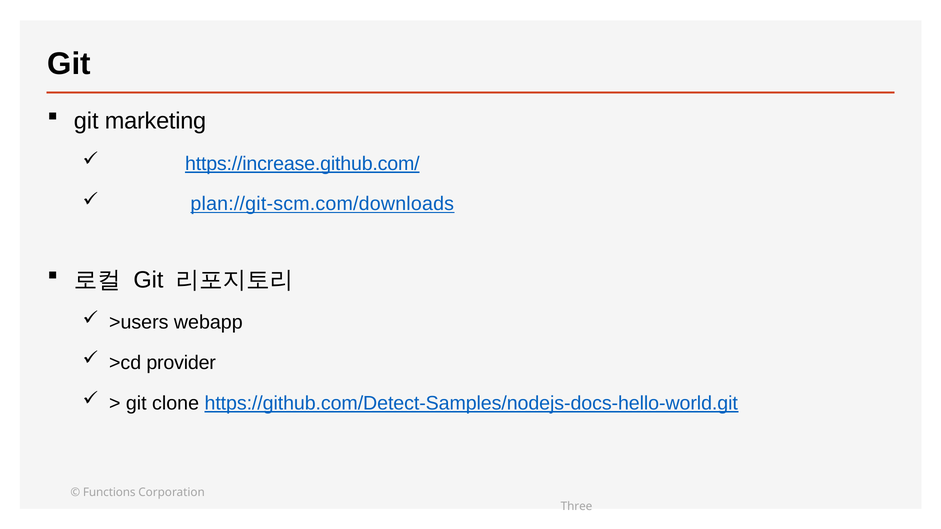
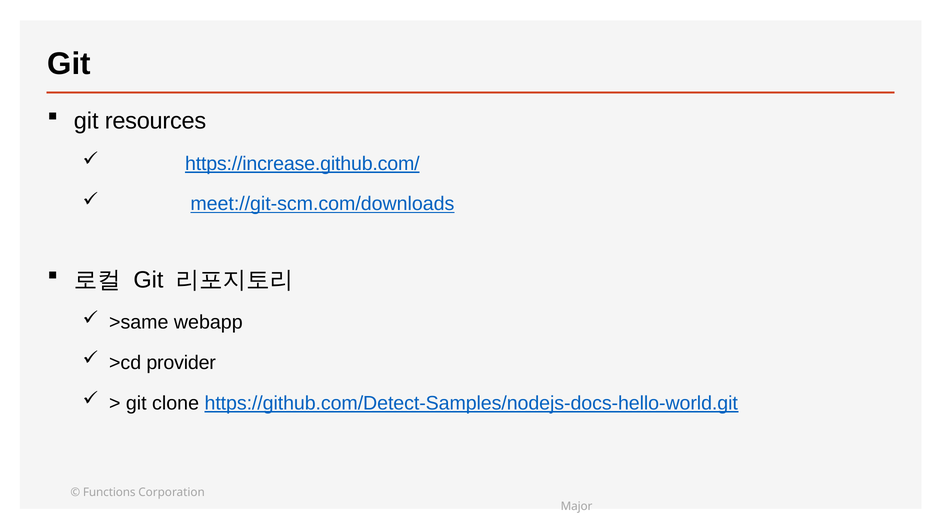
marketing: marketing -> resources (156, 121)
plan://git-scm.com/downloads: plan://git-scm.com/downloads -> meet://git-scm.com/downloads (322, 204)
>users: >users -> >same (139, 323)
Three: Three -> Major (577, 507)
